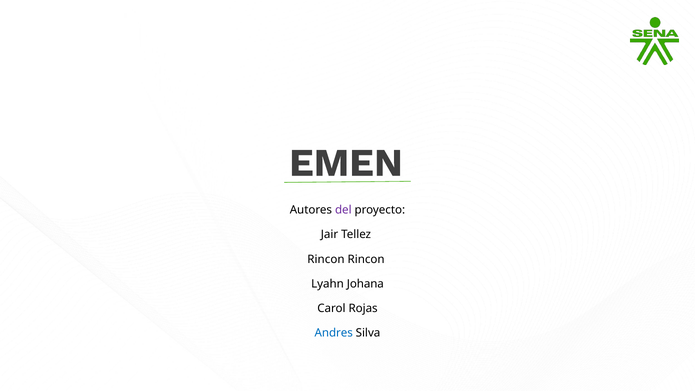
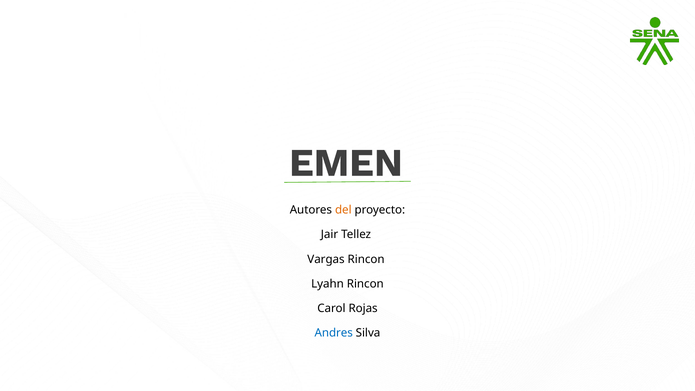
del colour: purple -> orange (343, 210)
Rincon: Rincon -> Vargas (326, 259)
Lyahn Johana: Johana -> Rincon (365, 284)
